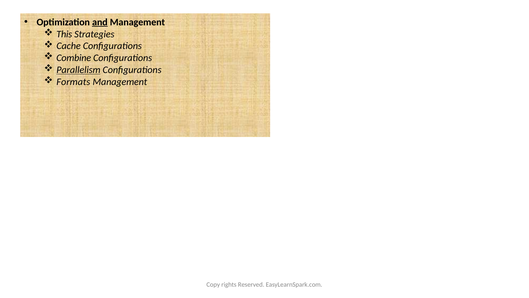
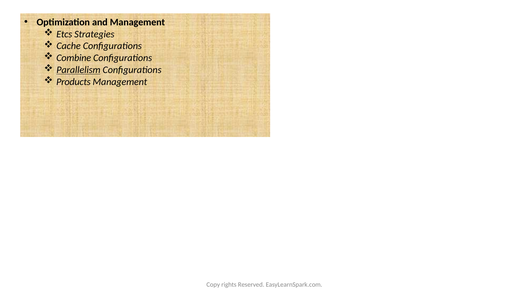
and underline: present -> none (100, 22)
This: This -> Etcs (64, 34)
Formats: Formats -> Products (73, 82)
